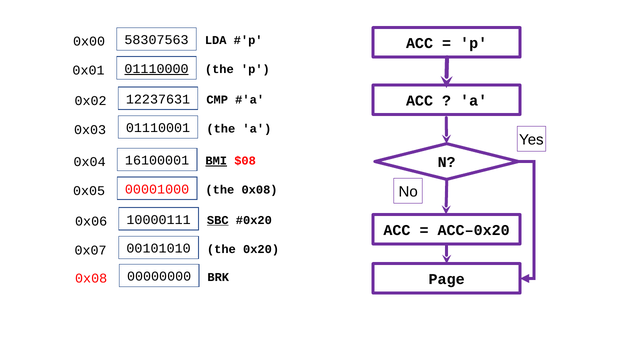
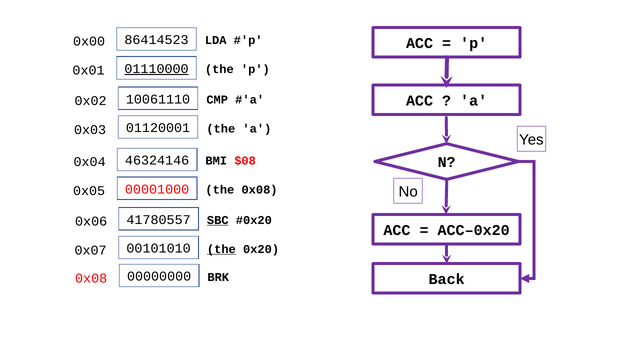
58307563: 58307563 -> 86414523 (157, 40)
12237631: 12237631 -> 10061110 (158, 99)
01110001: 01110001 -> 01120001 (158, 128)
16100001: 16100001 -> 46324146 (157, 161)
BMI underline: present -> none (216, 161)
10000111: 10000111 -> 41780557 (159, 220)
the underline: none -> present (221, 249)
Page: Page -> Back (447, 280)
